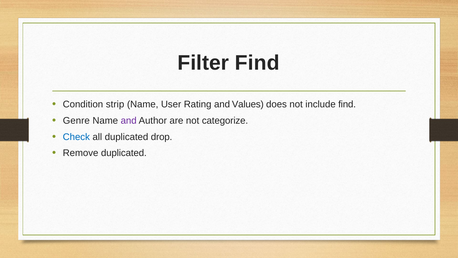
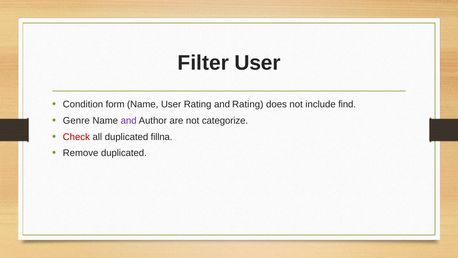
Filter Find: Find -> User (258, 63)
strip: strip -> form (115, 104)
and Values: Values -> Rating (248, 104)
Check colour: blue -> red (76, 137)
drop: drop -> fillna (162, 137)
